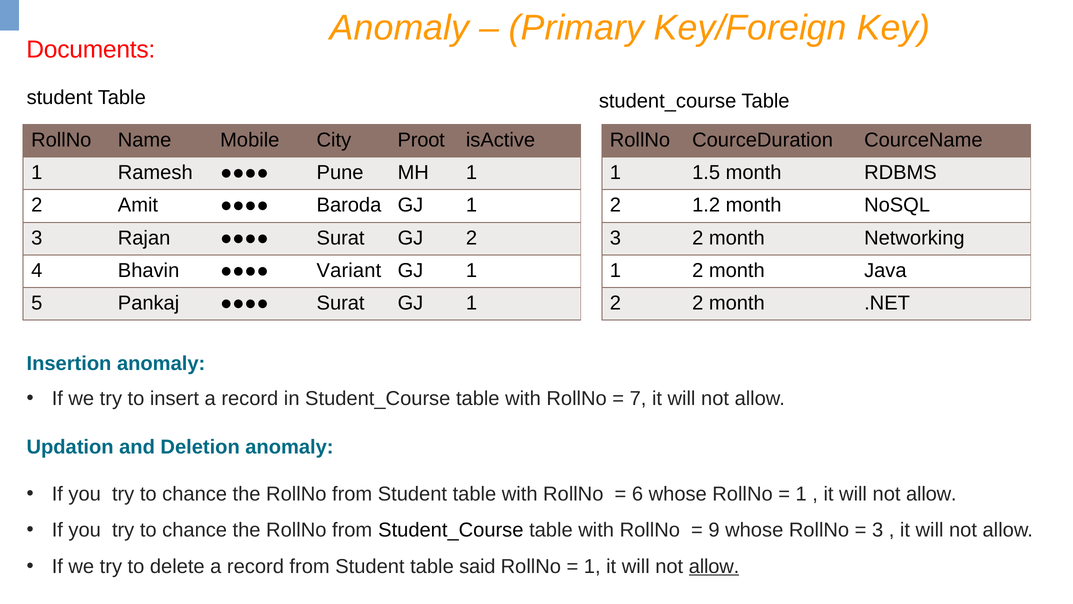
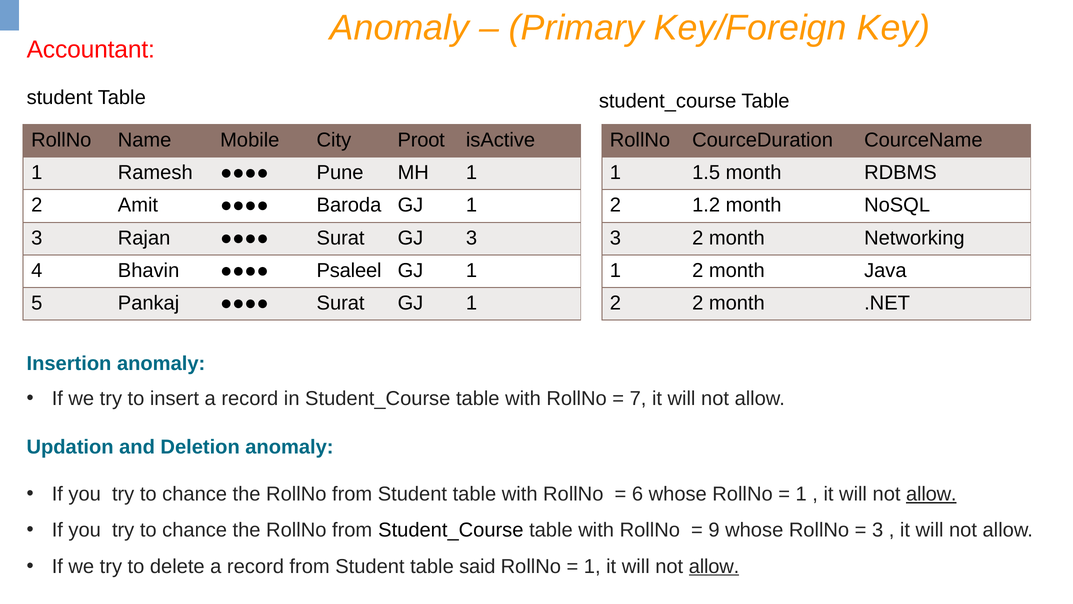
Documents: Documents -> Accountant (91, 50)
GJ 2: 2 -> 3 (472, 238)
Variant: Variant -> Psaleel (349, 270)
allow underline: none -> present (931, 494)
